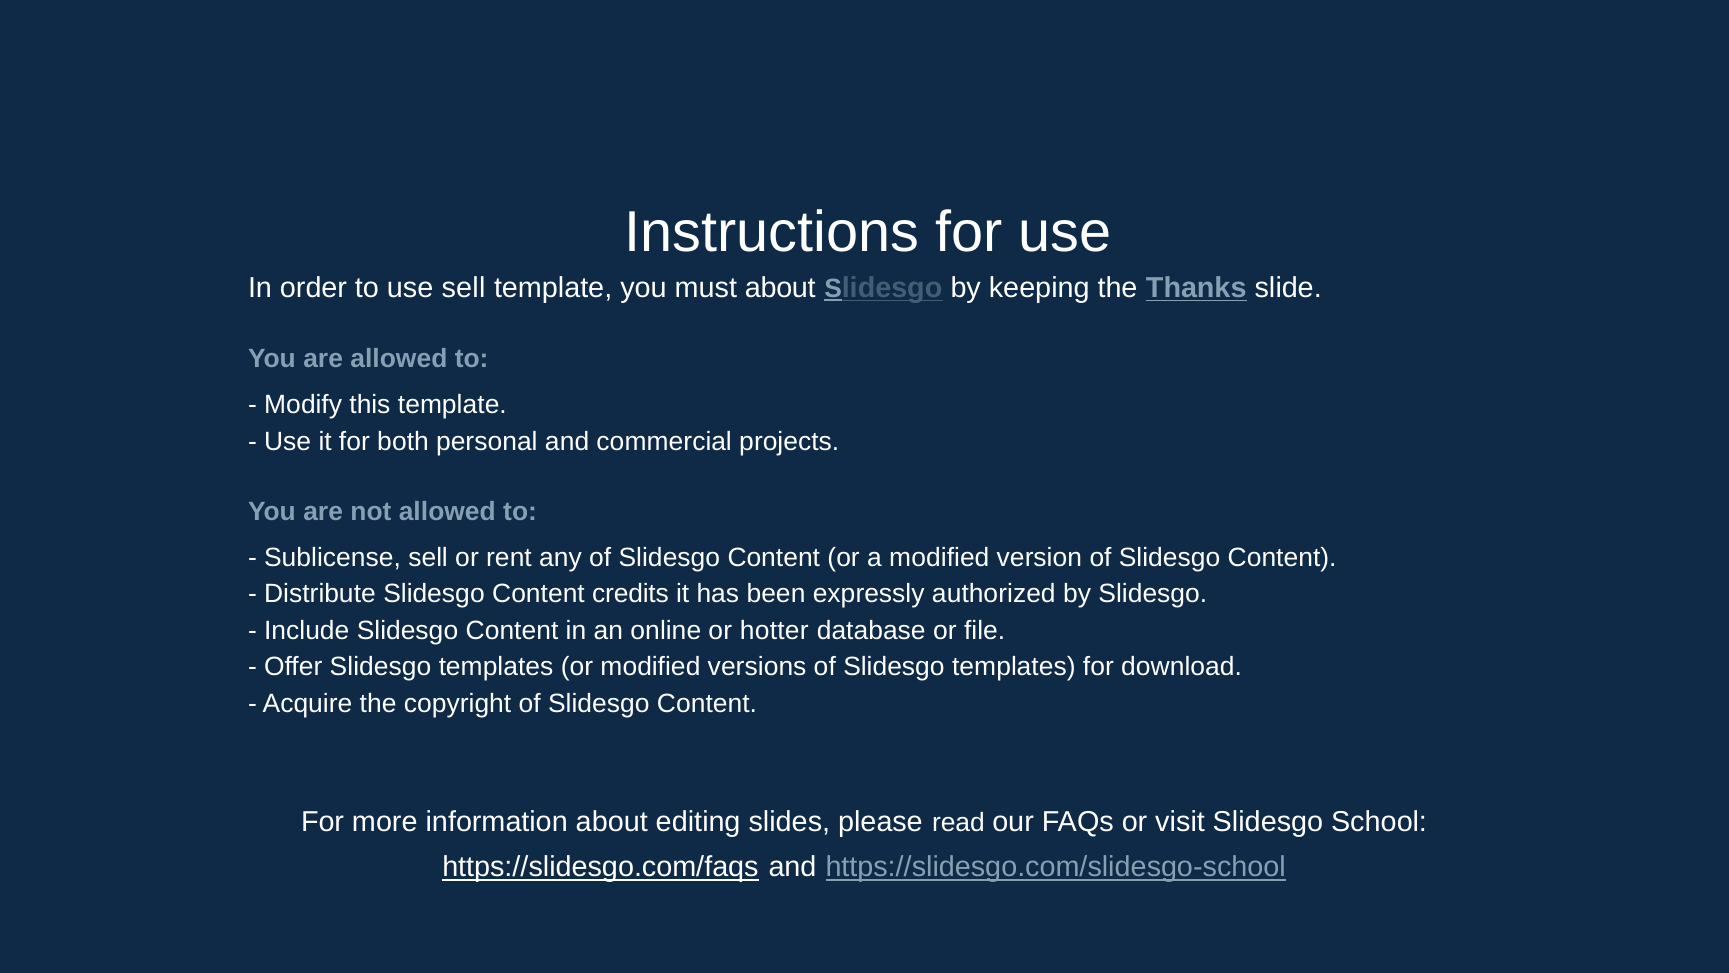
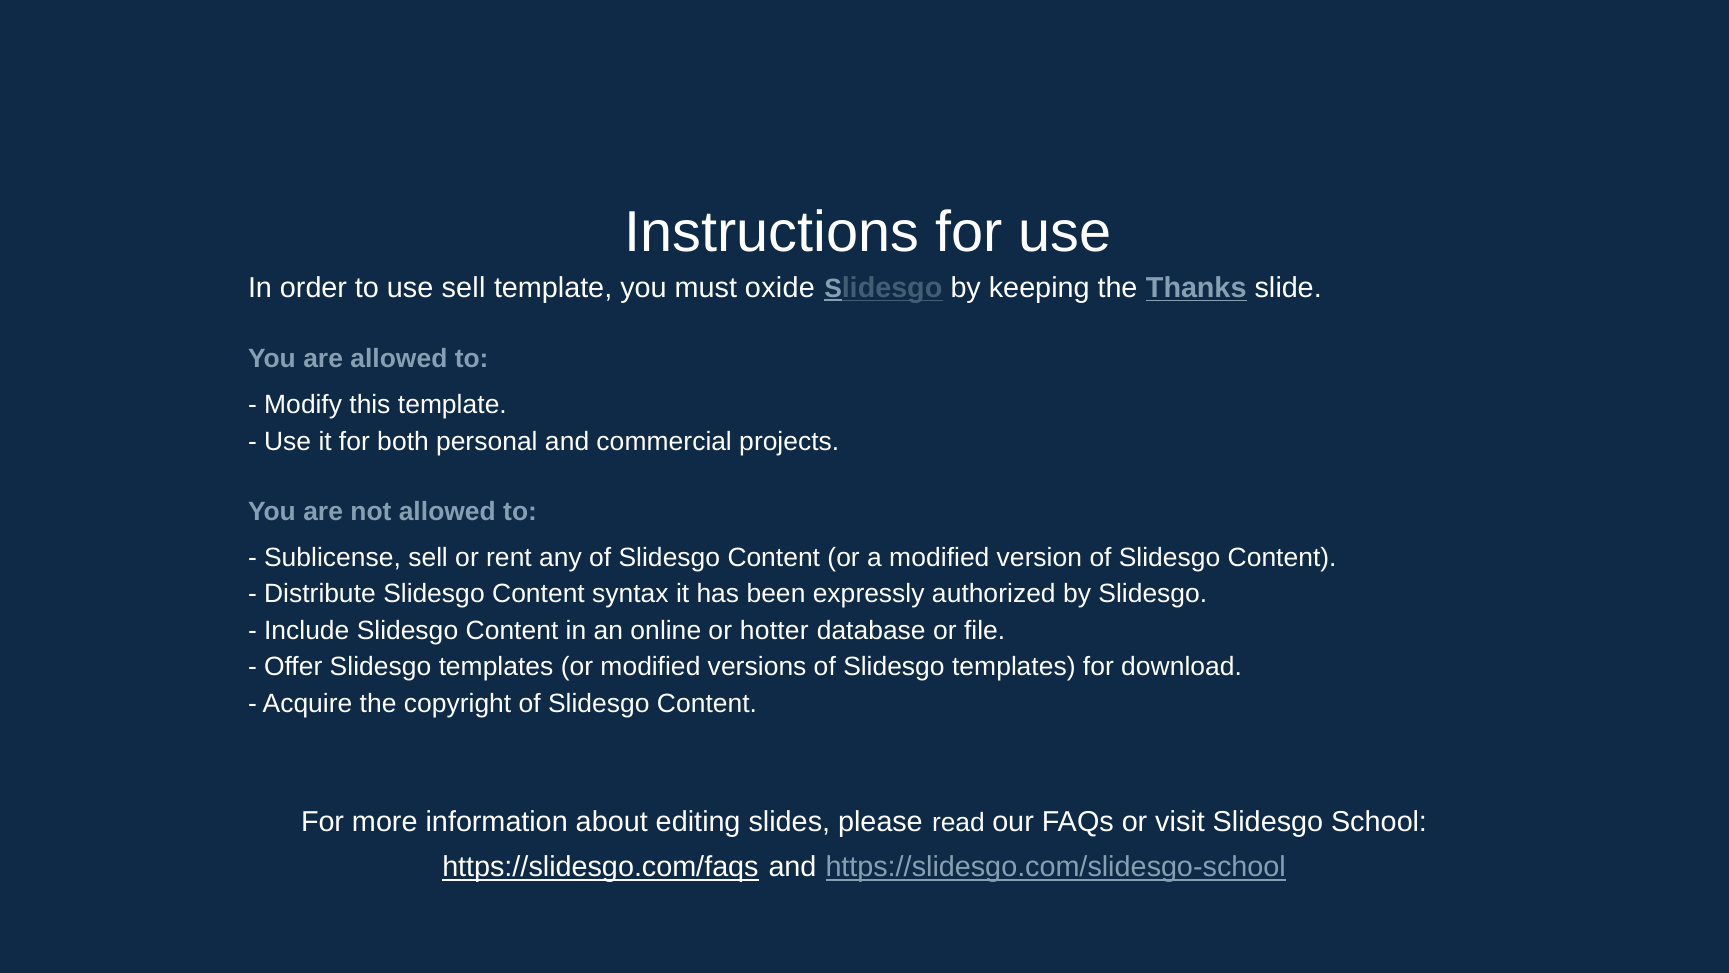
must about: about -> oxide (780, 288)
credits: credits -> syntax (630, 594)
